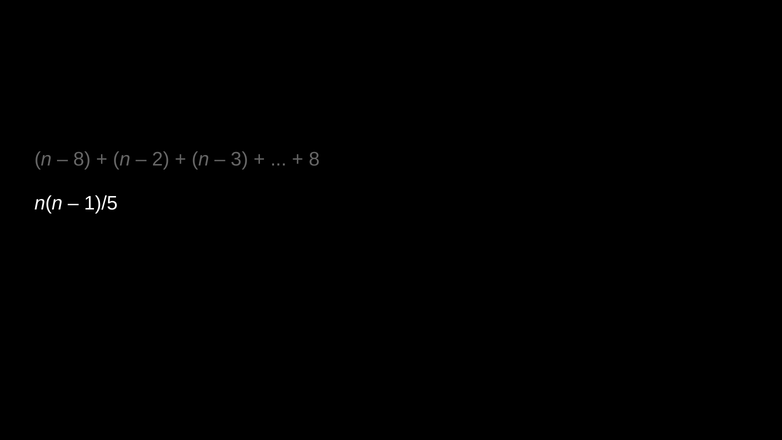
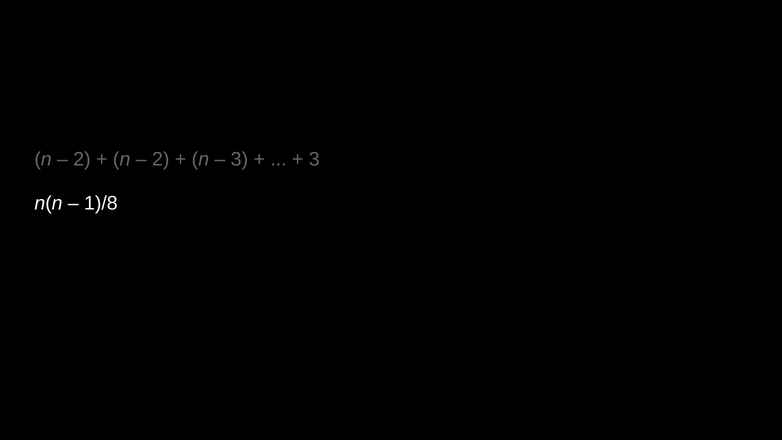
8: 8 -> 2 (82, 159)
8: 8 -> 3 (314, 159)
1)/5: 1)/5 -> 1)/8 (101, 203)
